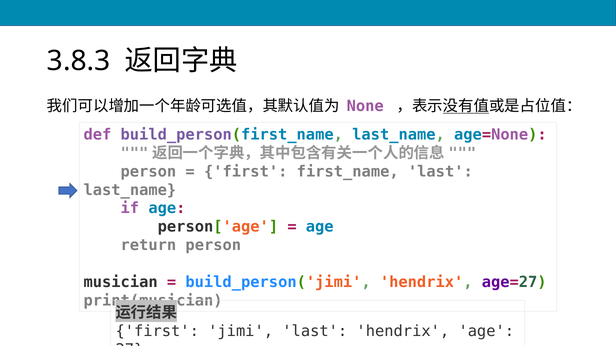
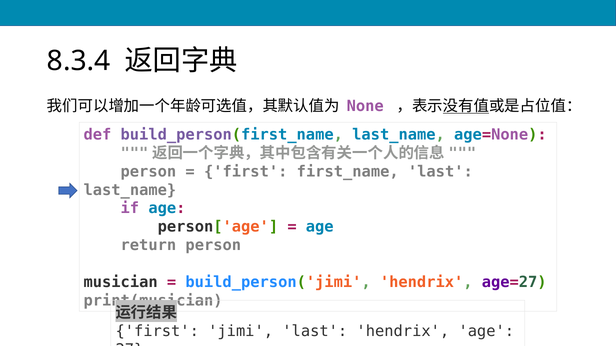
3.8.3: 3.8.3 -> 8.3.4 (79, 61)
